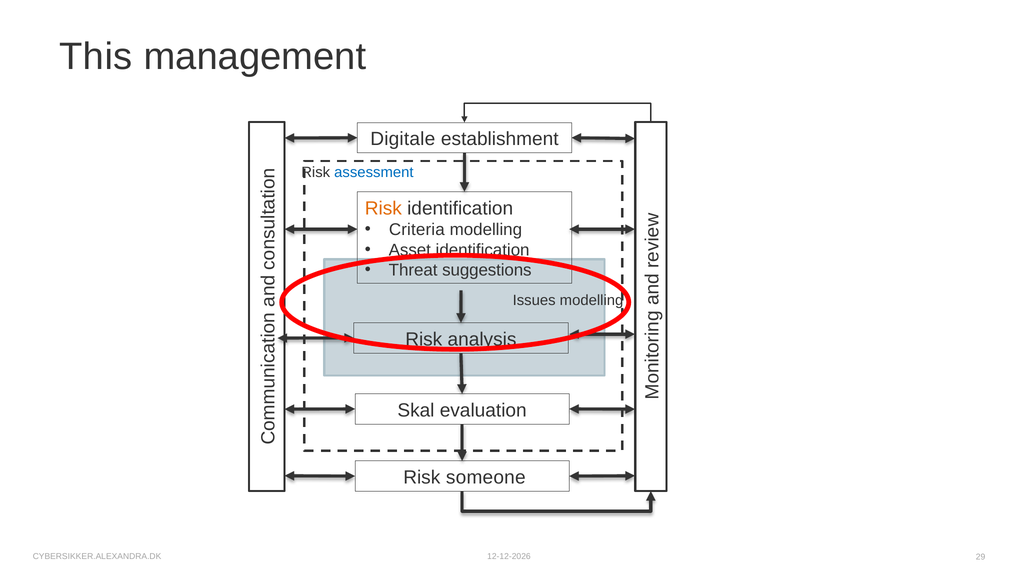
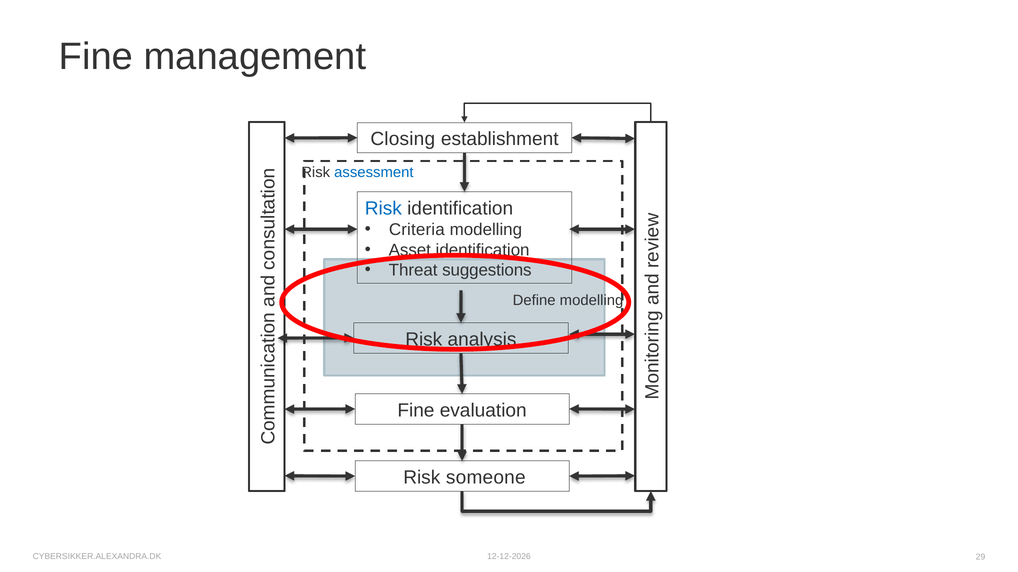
This: This -> Fine (96, 57)
Digitale: Digitale -> Closing (403, 139)
Risk colour: orange -> blue (383, 209)
Issues: Issues -> Define (534, 301)
Skal: Skal -> Fine (416, 411)
